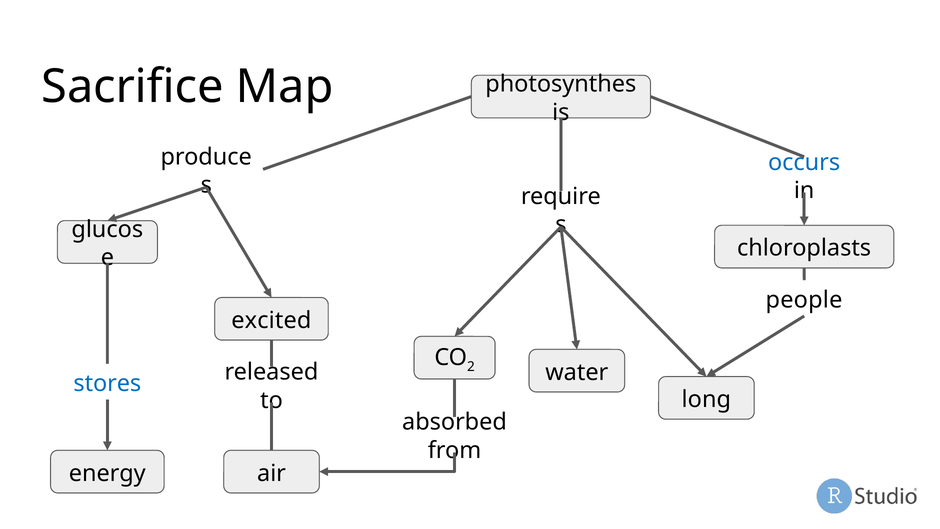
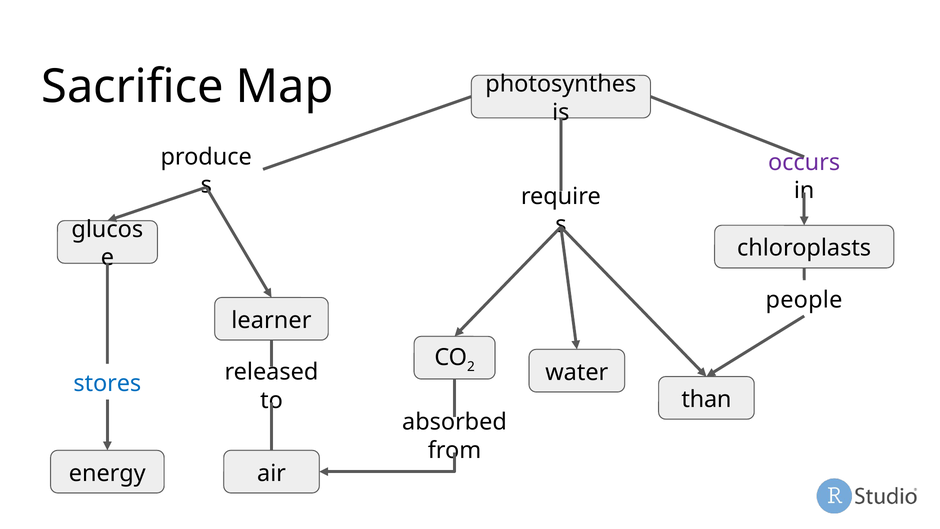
occurs colour: blue -> purple (804, 162)
excited: excited -> learner (271, 320)
long: long -> than (706, 399)
